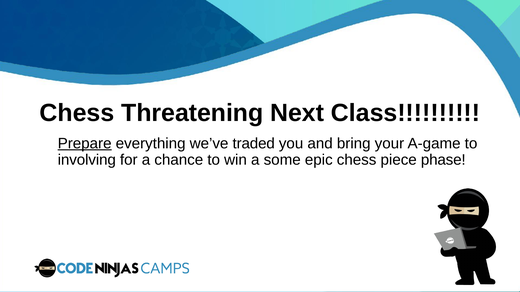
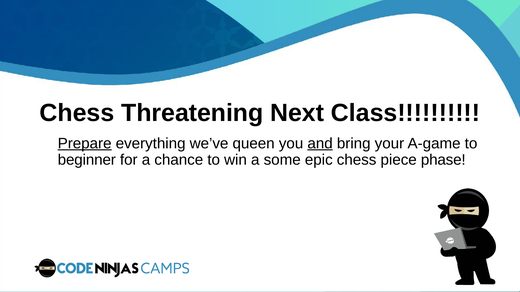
traded: traded -> queen (254, 144)
and underline: none -> present (320, 144)
involving: involving -> beginner (87, 160)
